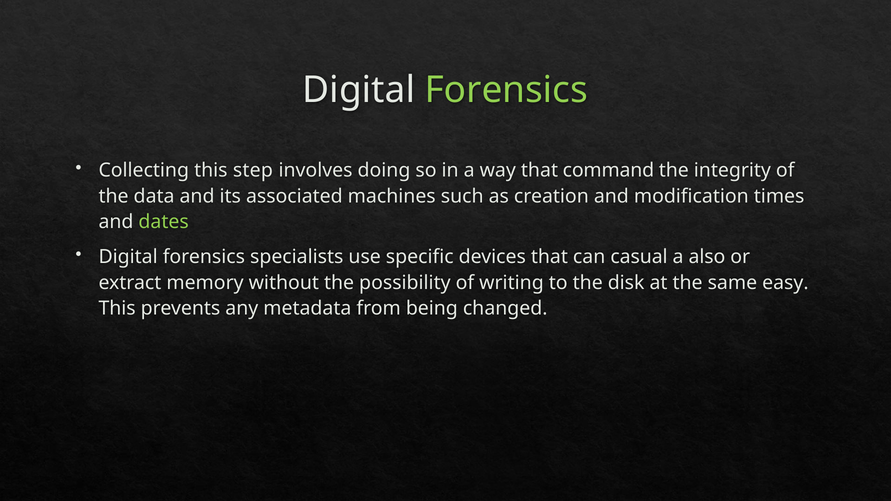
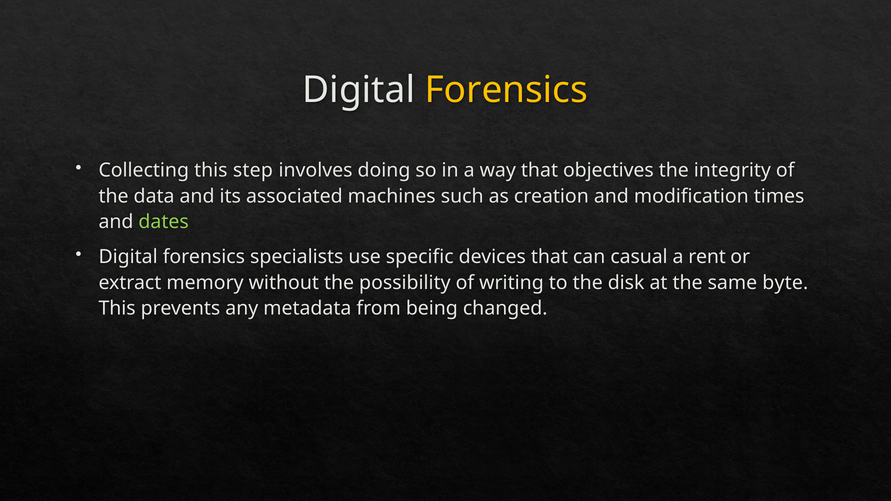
Forensics colour: light green -> yellow (506, 90)
command: command -> objectives (608, 170)
also: also -> rent (707, 257)
easy: easy -> byte (785, 283)
